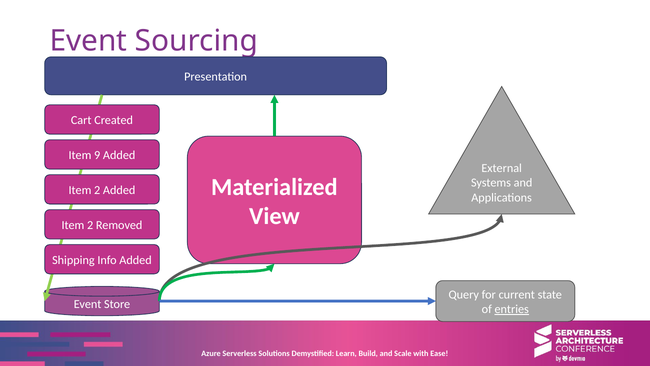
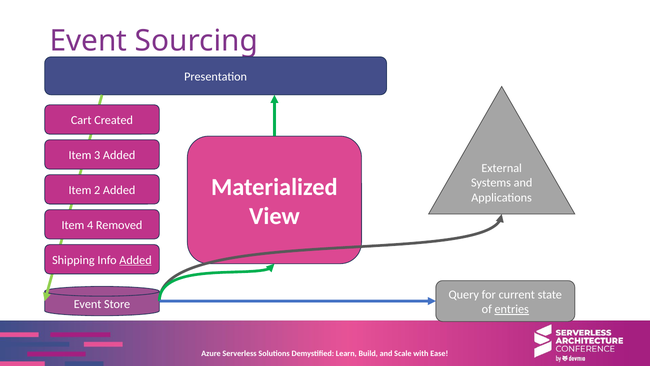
9: 9 -> 3 (97, 155)
2: 2 -> 4 (90, 225)
Added underline: none -> present (136, 260)
